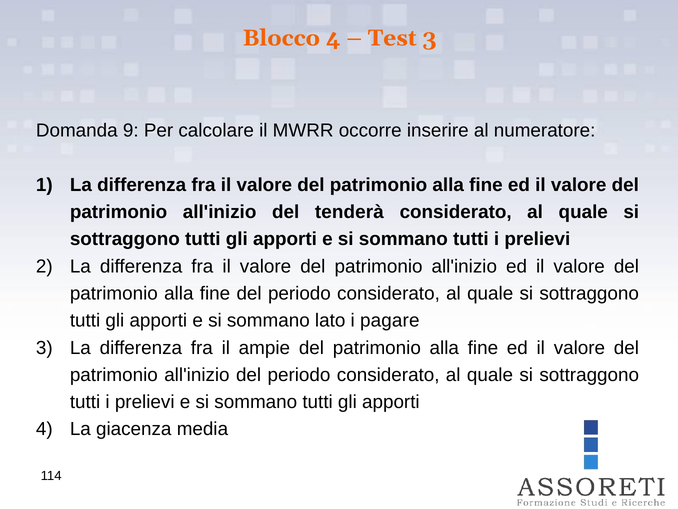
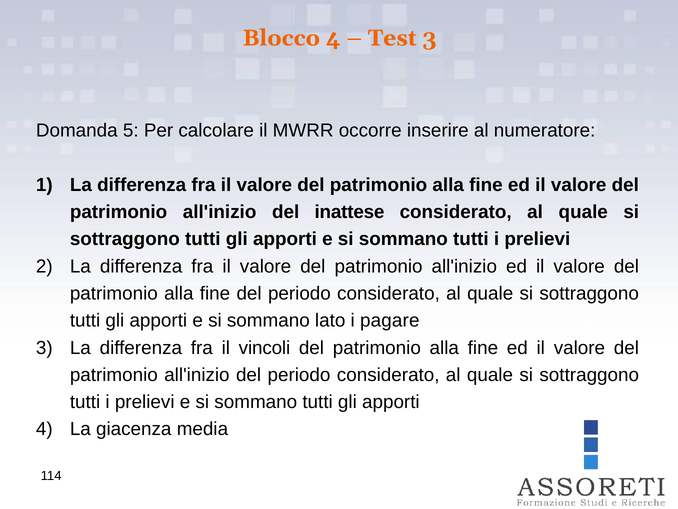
9: 9 -> 5 (131, 131)
tenderà: tenderà -> inattese (350, 212)
ampie: ampie -> vincoli (264, 347)
